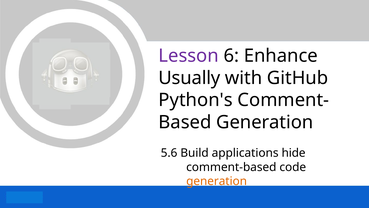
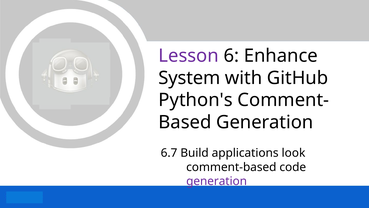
Usually: Usually -> System (189, 78)
5.6: 5.6 -> 6.7 (169, 153)
hide: hide -> look (293, 153)
generation colour: orange -> purple (217, 181)
